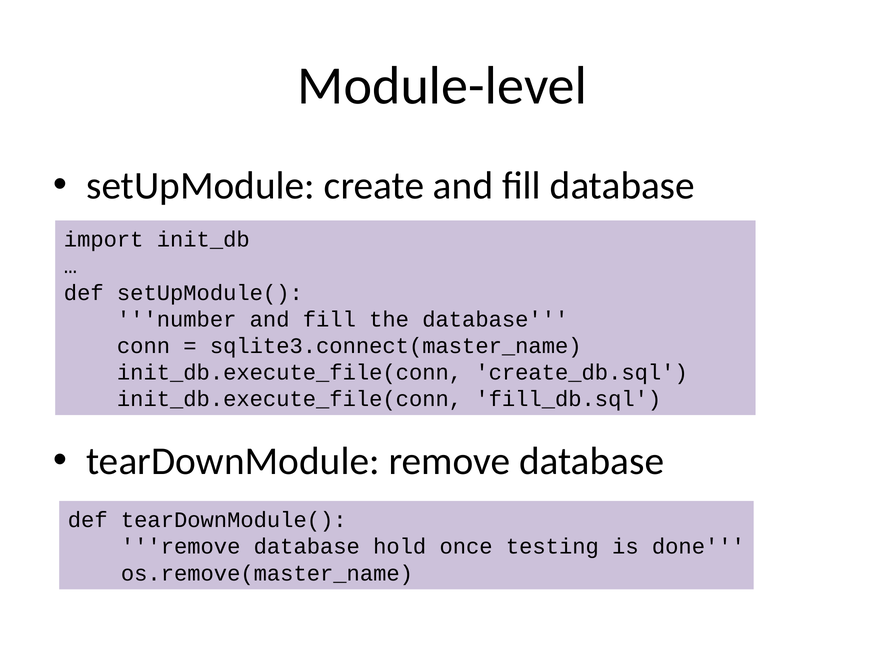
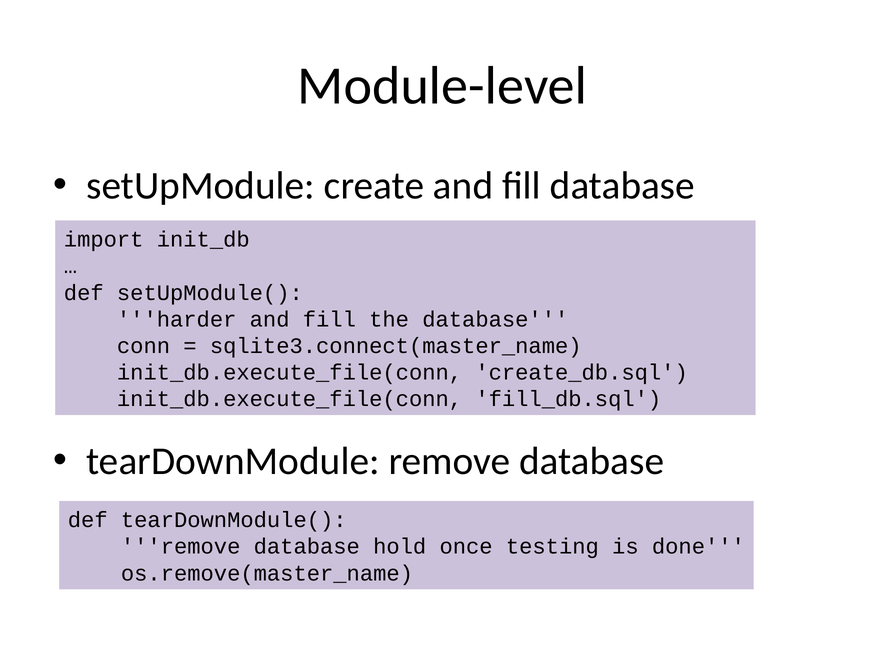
number: number -> harder (177, 319)
